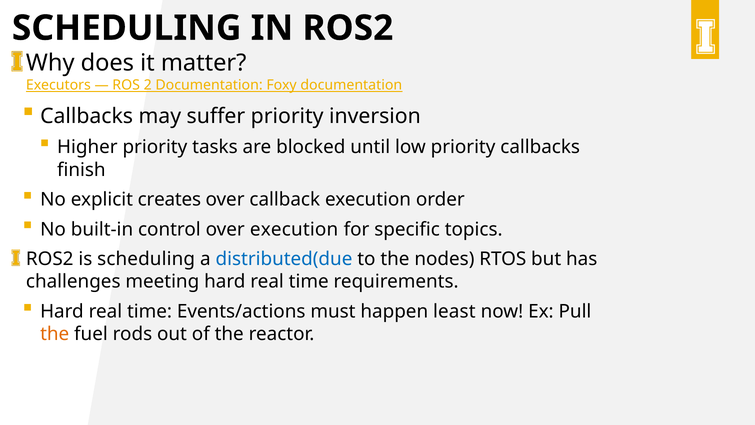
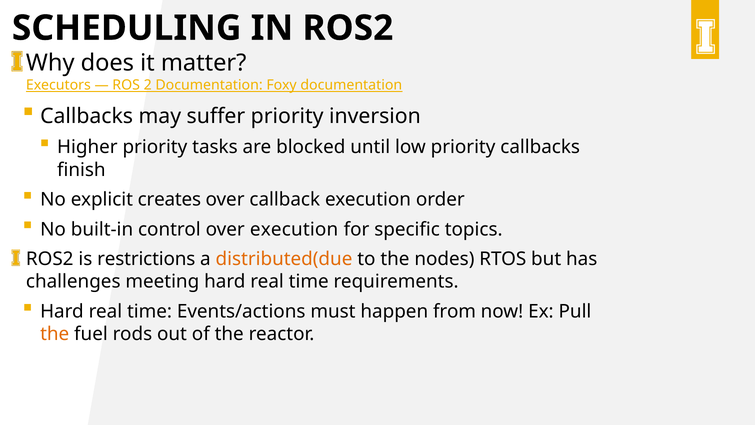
is scheduling: scheduling -> restrictions (146, 259)
distributed(due colour: blue -> orange (284, 259)
least: least -> from (454, 311)
